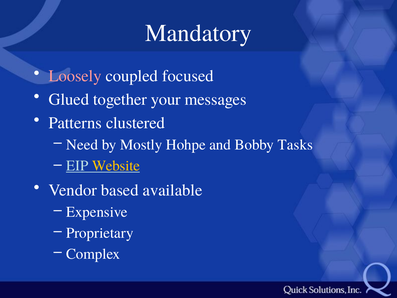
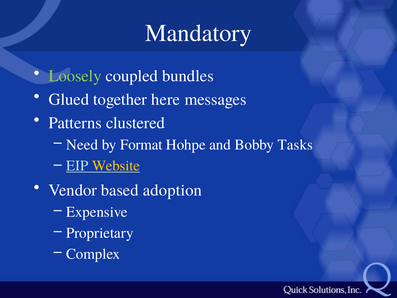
Loosely colour: pink -> light green (75, 76)
focused: focused -> bundles (188, 76)
your: your -> here (166, 99)
Mostly: Mostly -> Format (141, 145)
available: available -> adoption (172, 190)
